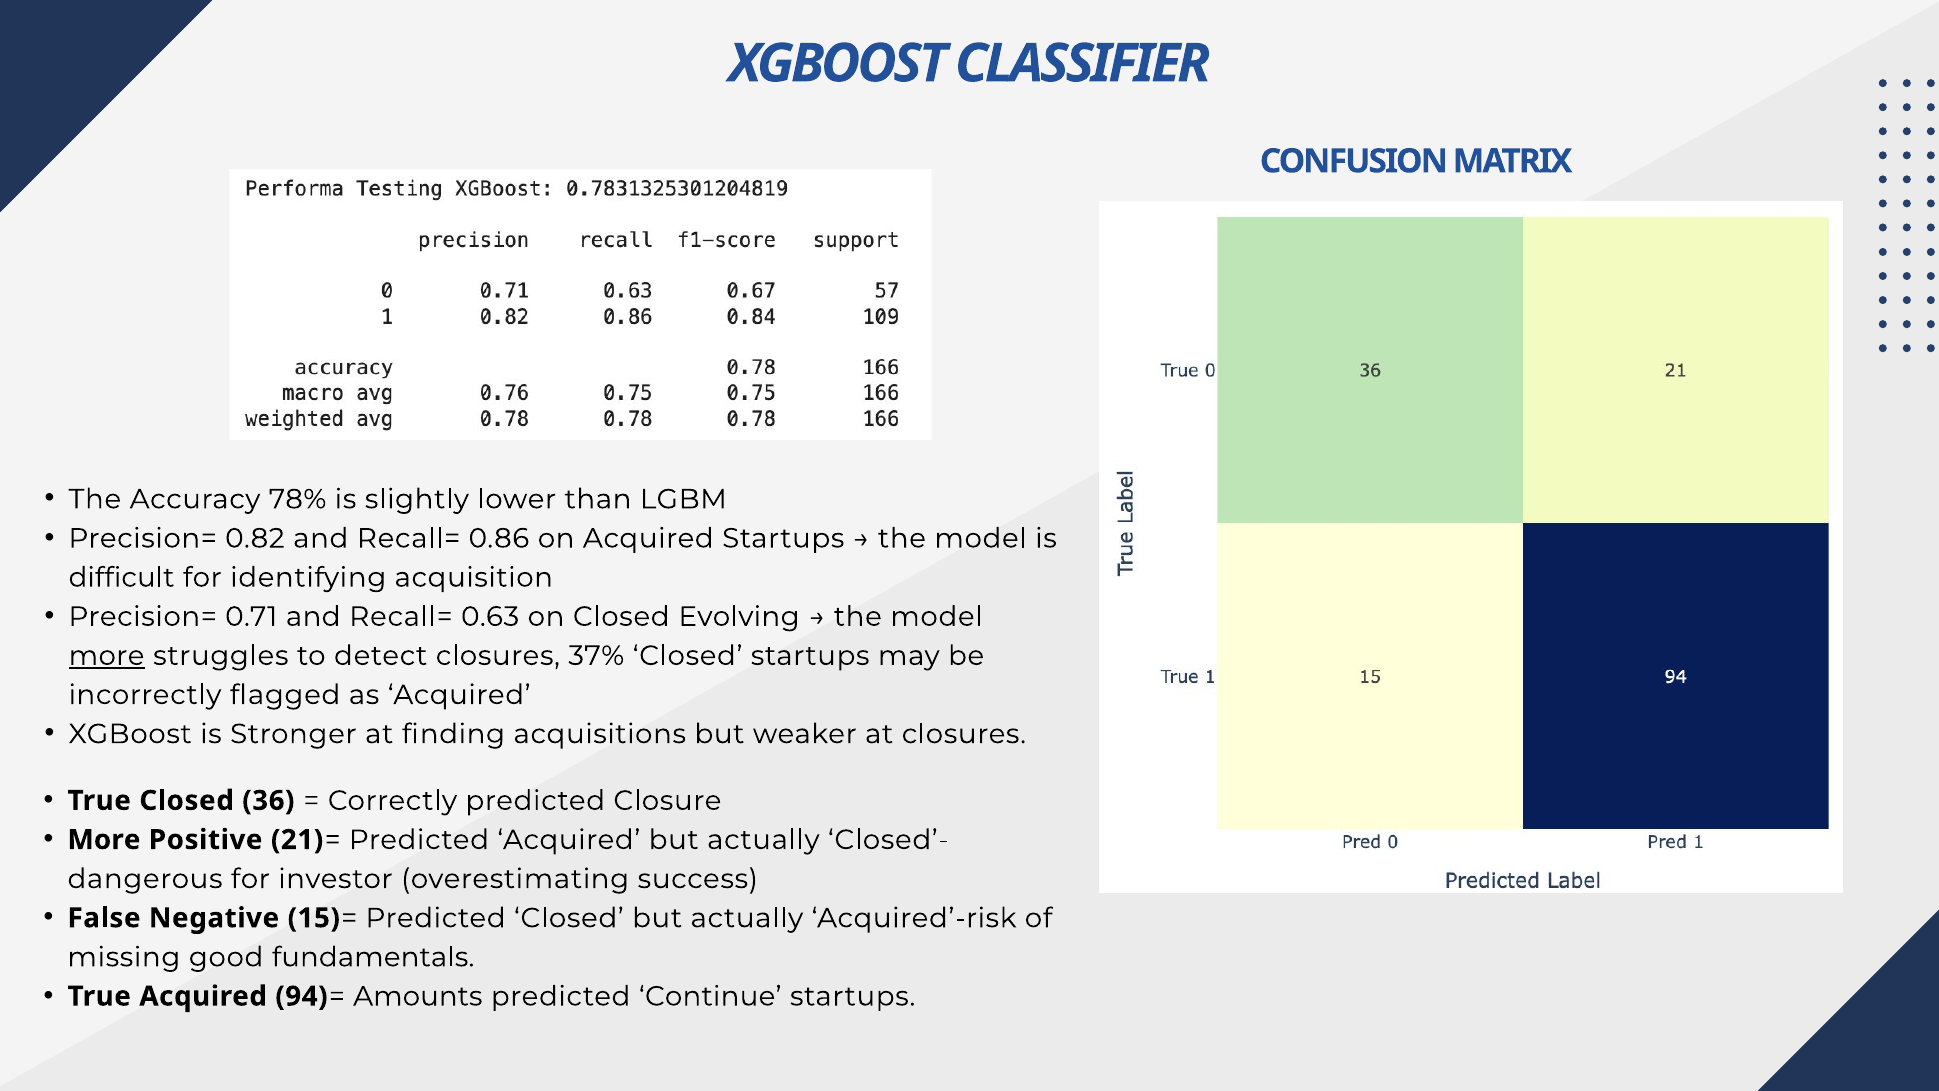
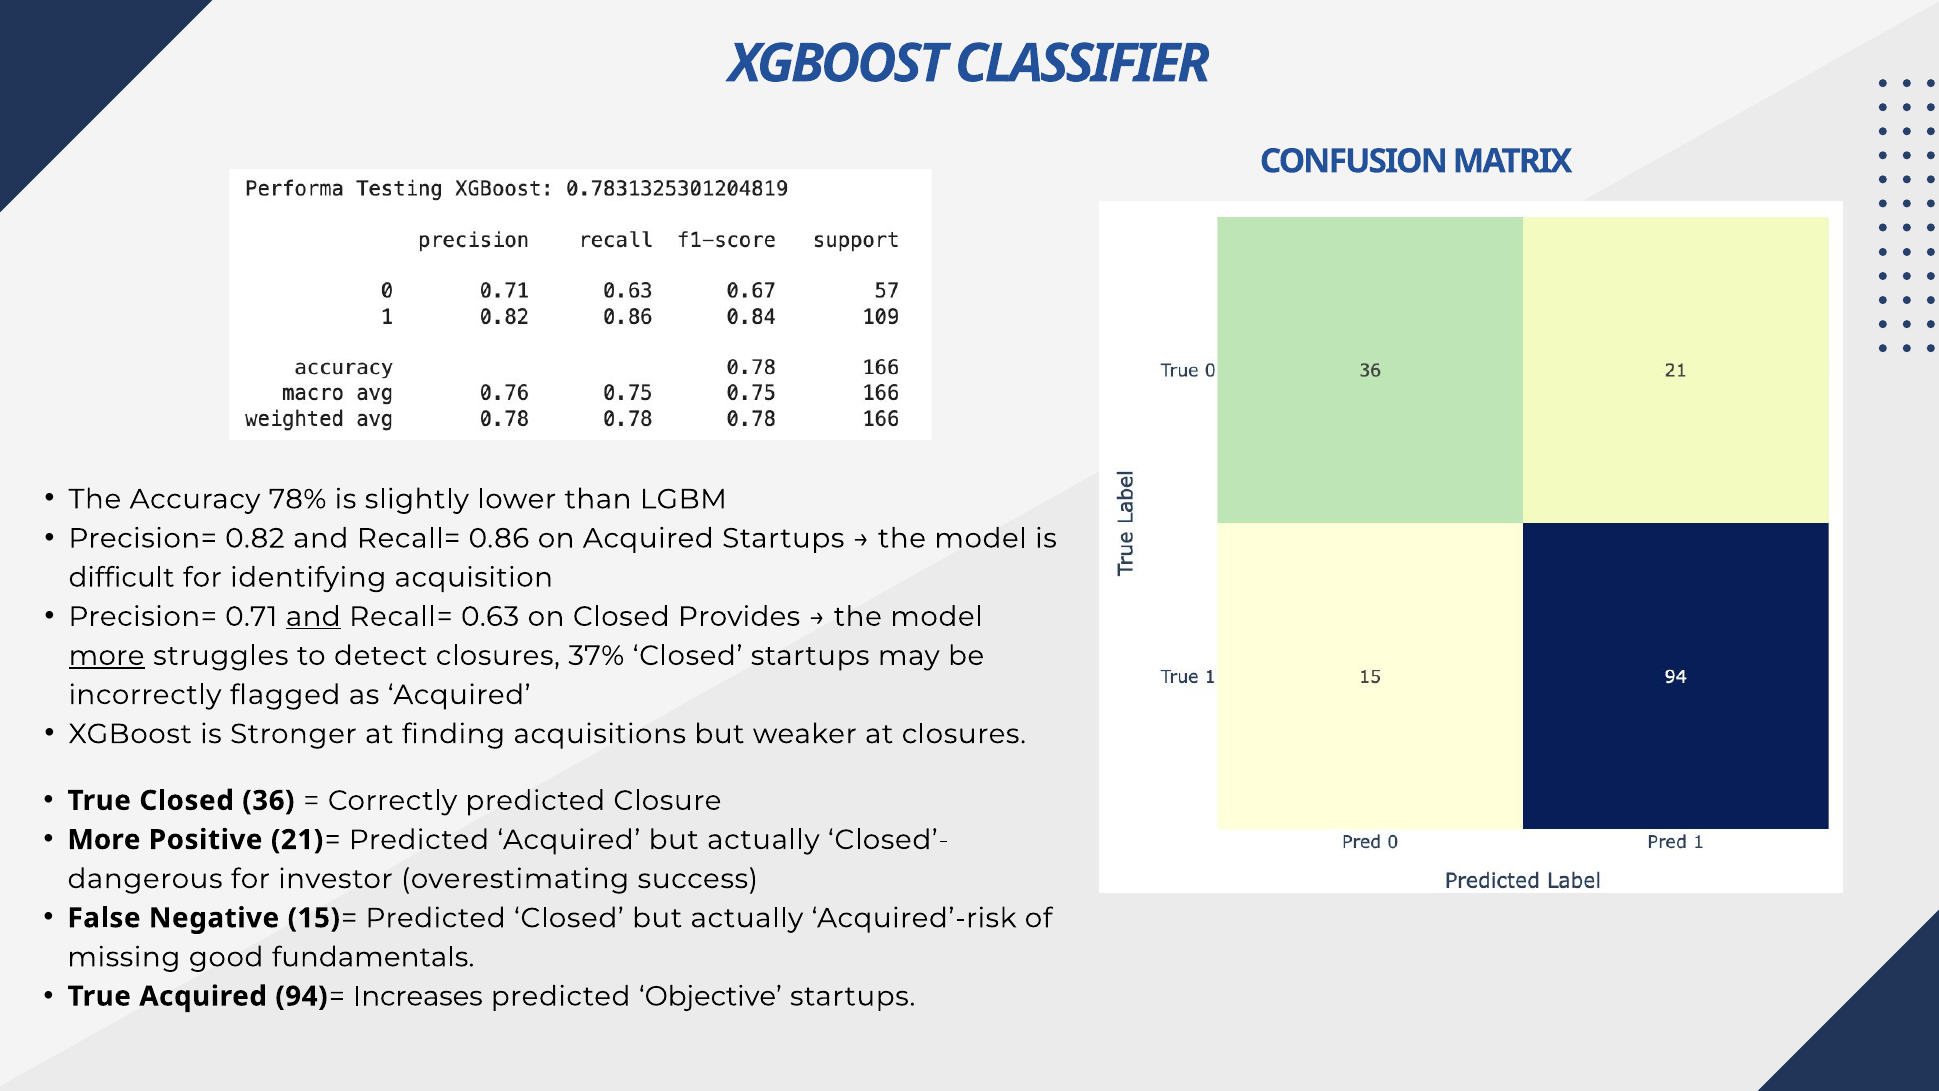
and underline: none -> present (313, 616)
Evolving: Evolving -> Provides (739, 616)
Amounts: Amounts -> Increases (418, 996)
Continue: Continue -> Objective (710, 996)
